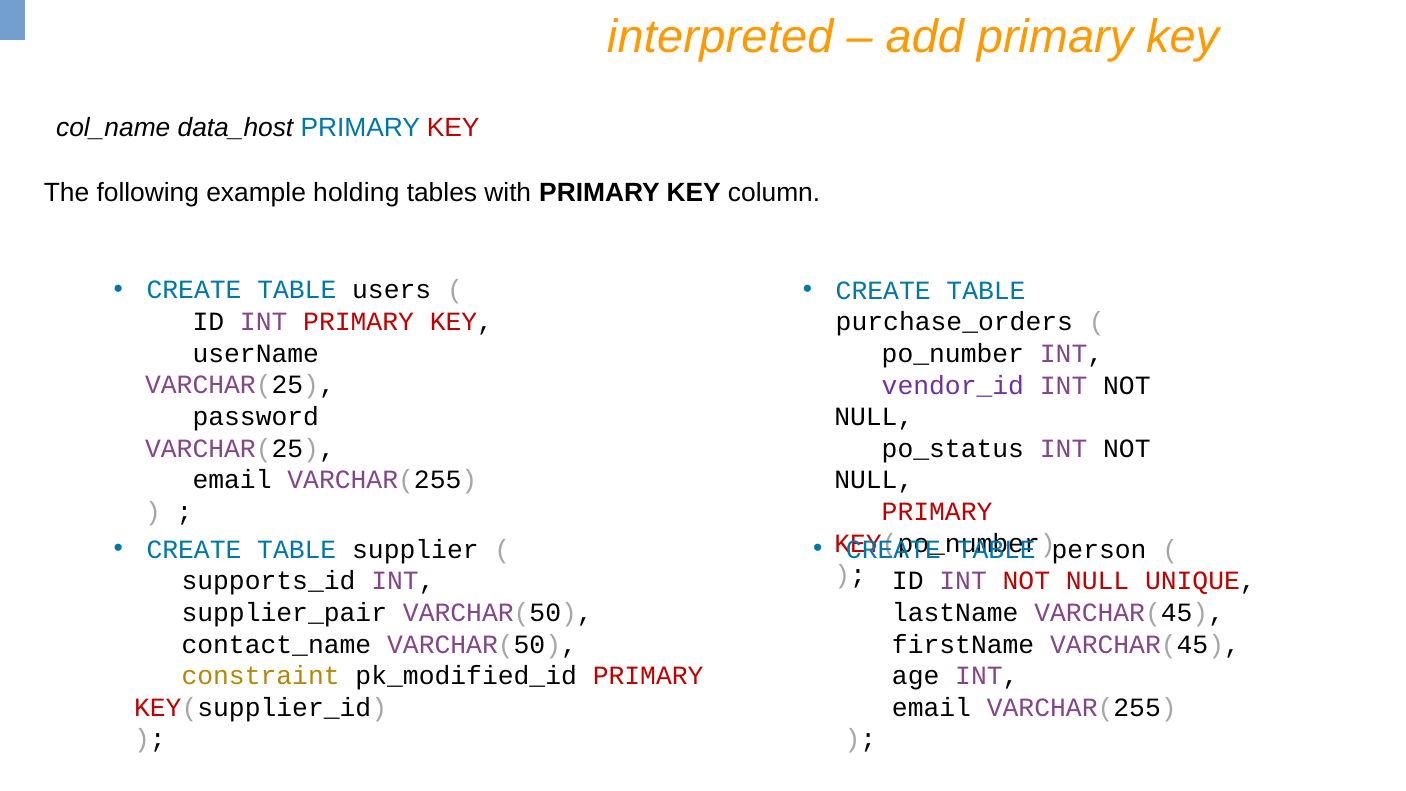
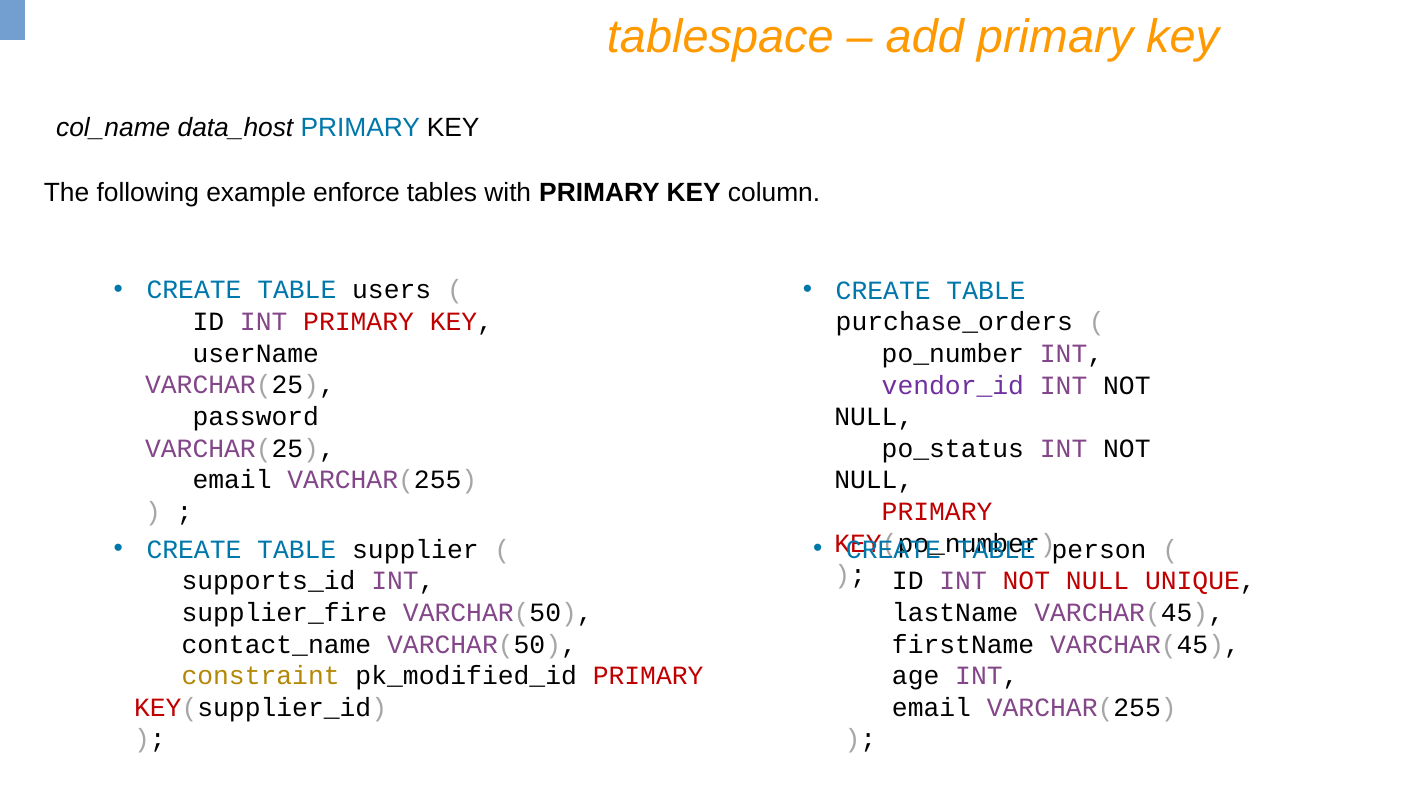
interpreted: interpreted -> tablespace (720, 37)
KEY colour: red -> black (453, 128)
holding: holding -> enforce (357, 192)
supplier_pair: supplier_pair -> supplier_fire (284, 613)
